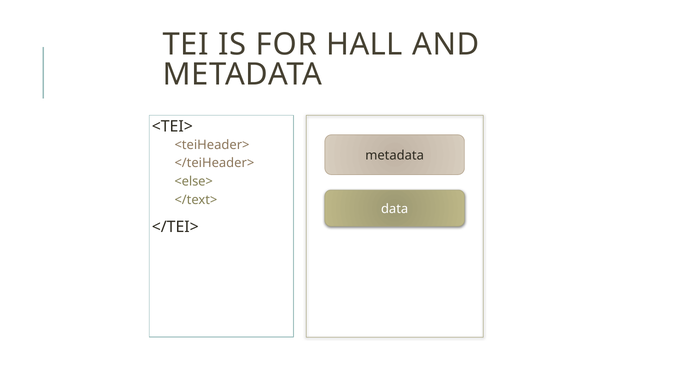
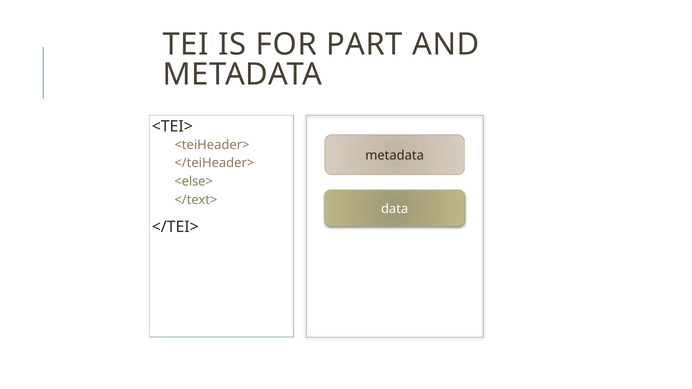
HALL: HALL -> PART (364, 45)
